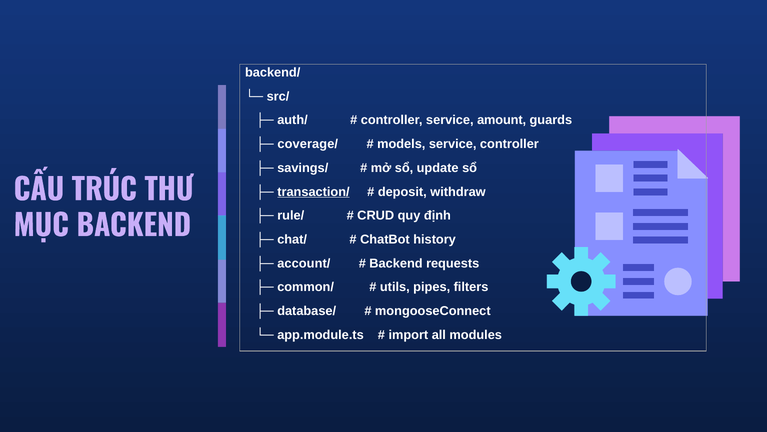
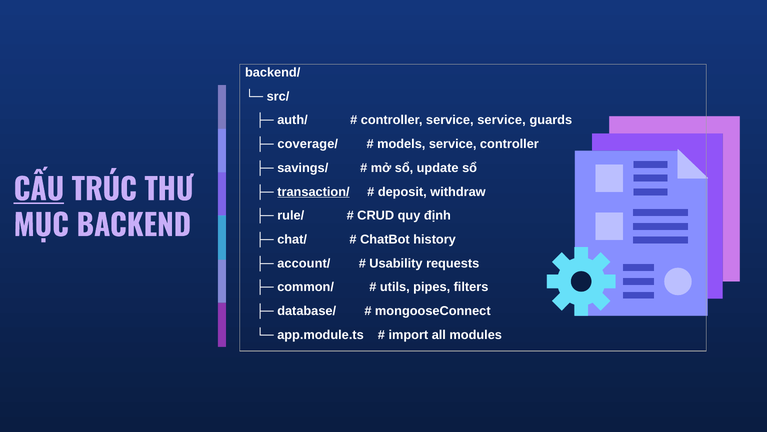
service amount: amount -> service (501, 120)
CẤU underline: none -> present (39, 190)
Backend: Backend -> Usability (396, 263)
